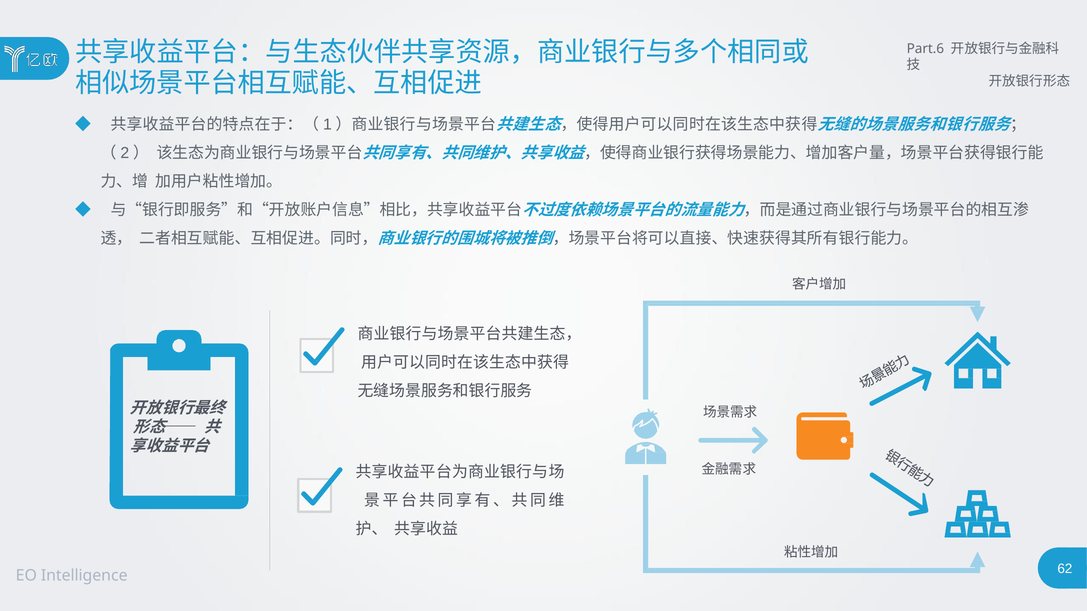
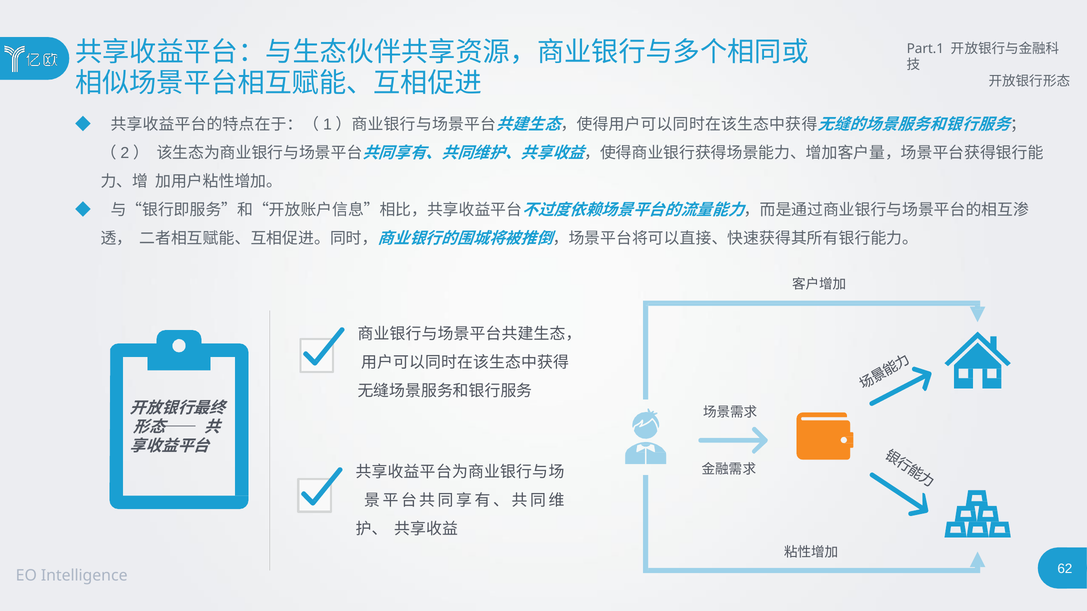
Part.6: Part.6 -> Part.1 (925, 49)
